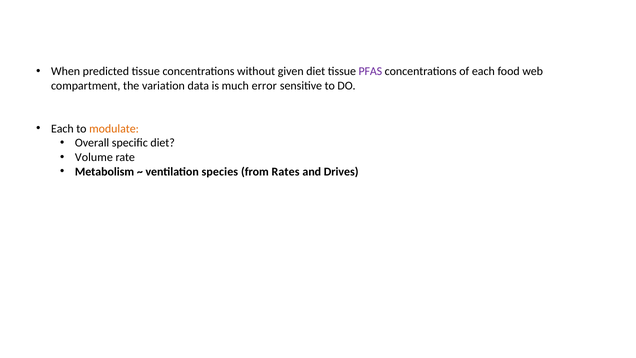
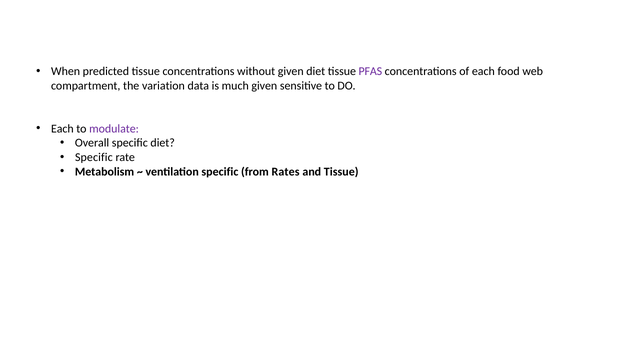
much error: error -> given (264, 86)
modulate colour: orange -> purple (114, 129)
Volume: Volume -> Specific (94, 157)
ventilation species: species -> specific (220, 172)
and Drives: Drives -> Tissue (341, 172)
